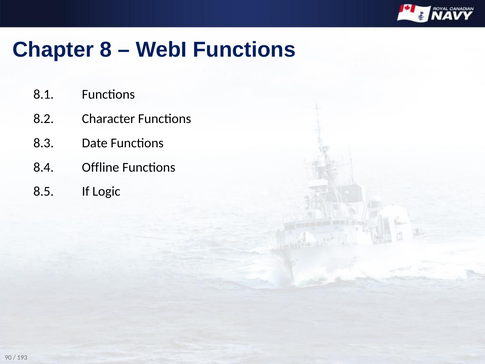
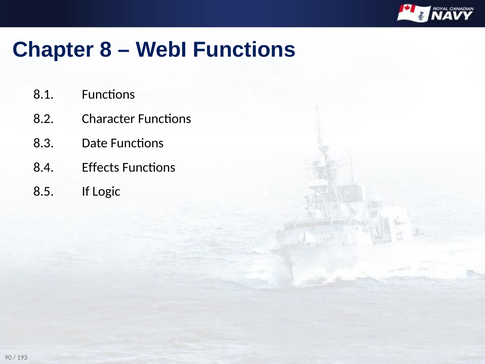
Offline: Offline -> Effects (101, 167)
